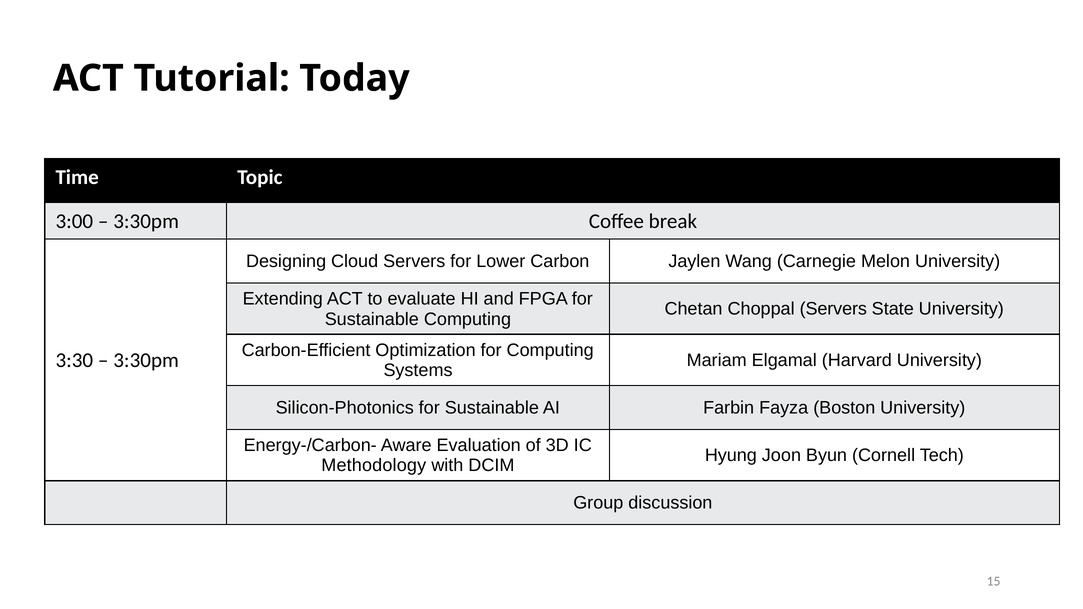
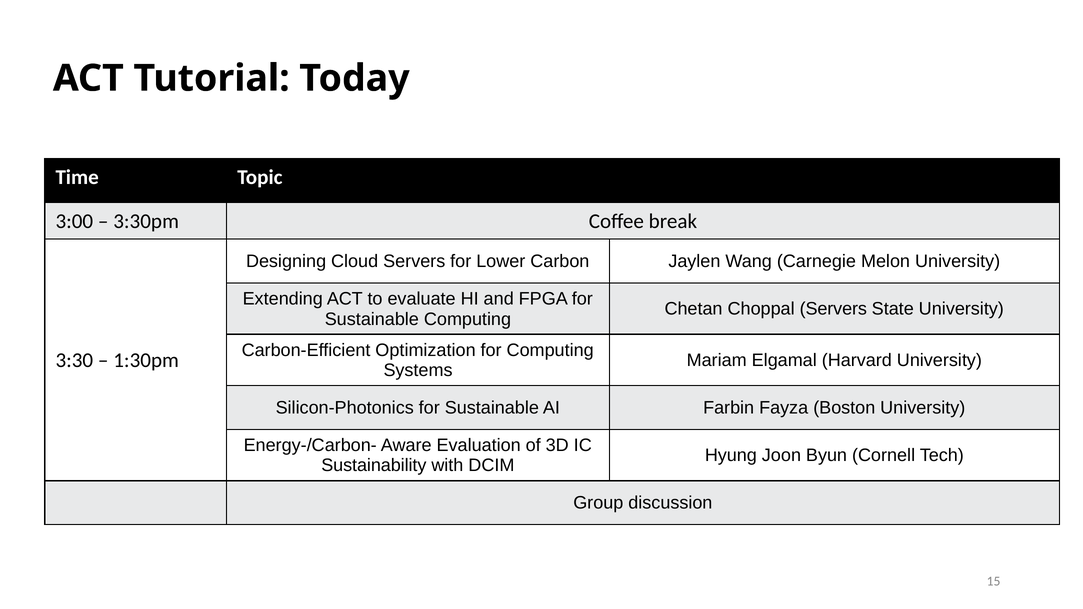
3:30pm: 3:30pm -> 1:30pm (146, 360)
Methodology: Methodology -> Sustainability (374, 466)
